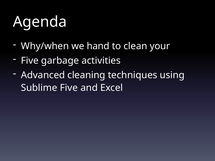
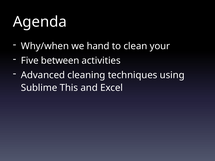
garbage: garbage -> between (60, 61)
Sublime Five: Five -> This (69, 88)
